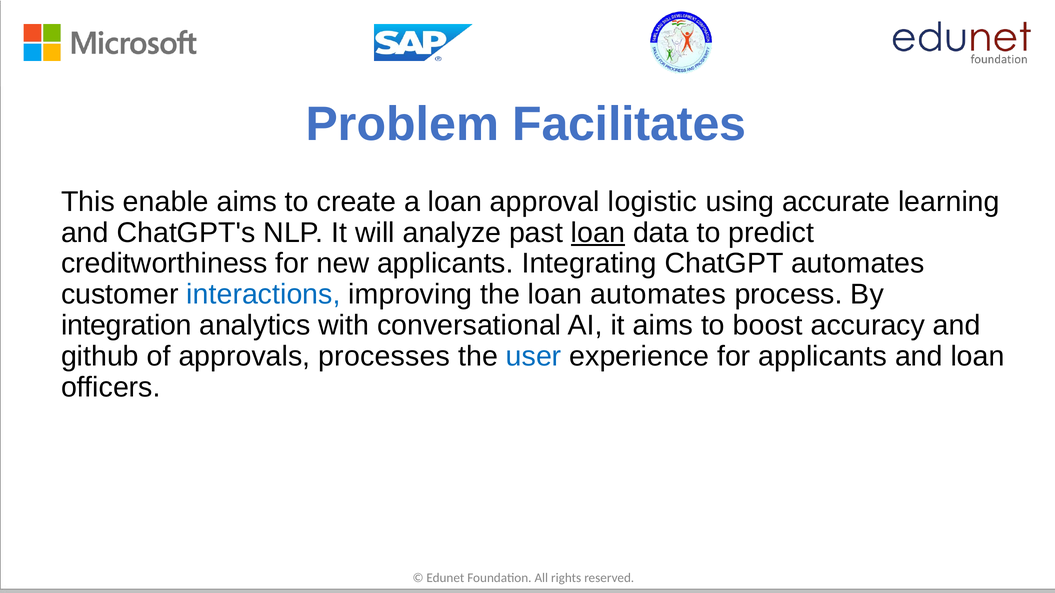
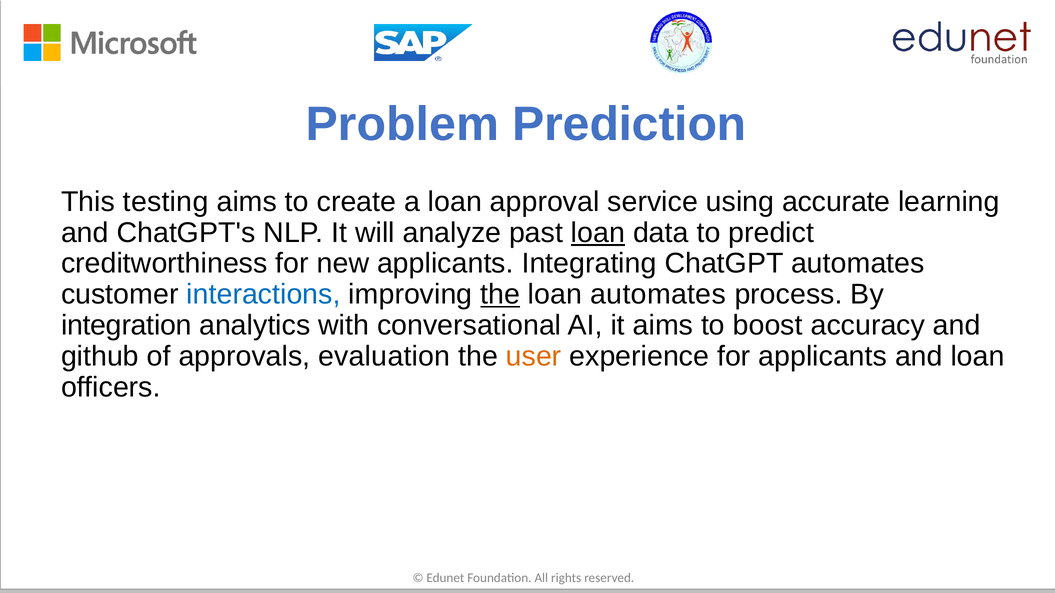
Facilitates: Facilitates -> Prediction (629, 124)
enable: enable -> testing (166, 202)
logistic: logistic -> service (653, 202)
the underline: none -> present (500, 295)
processes: processes -> evaluation (384, 357)
user colour: blue -> orange (534, 357)
